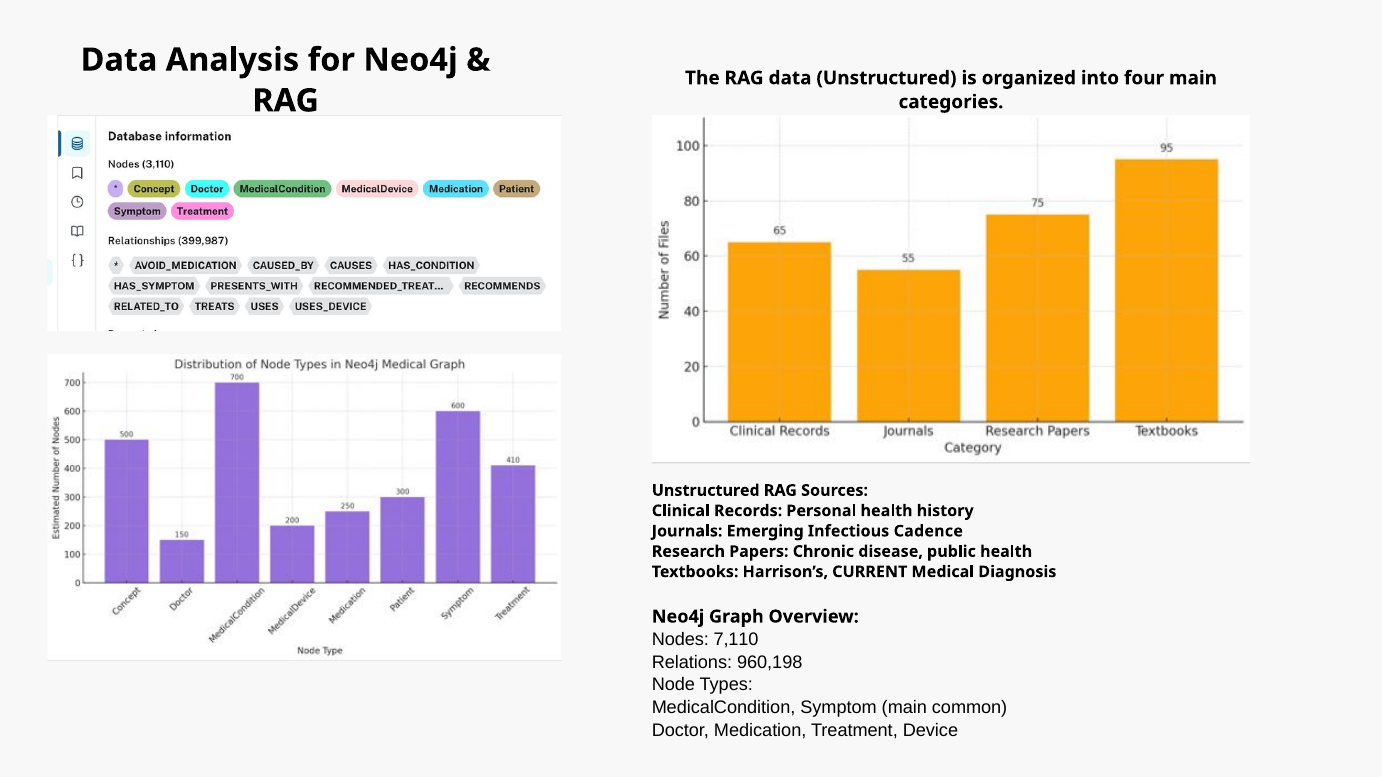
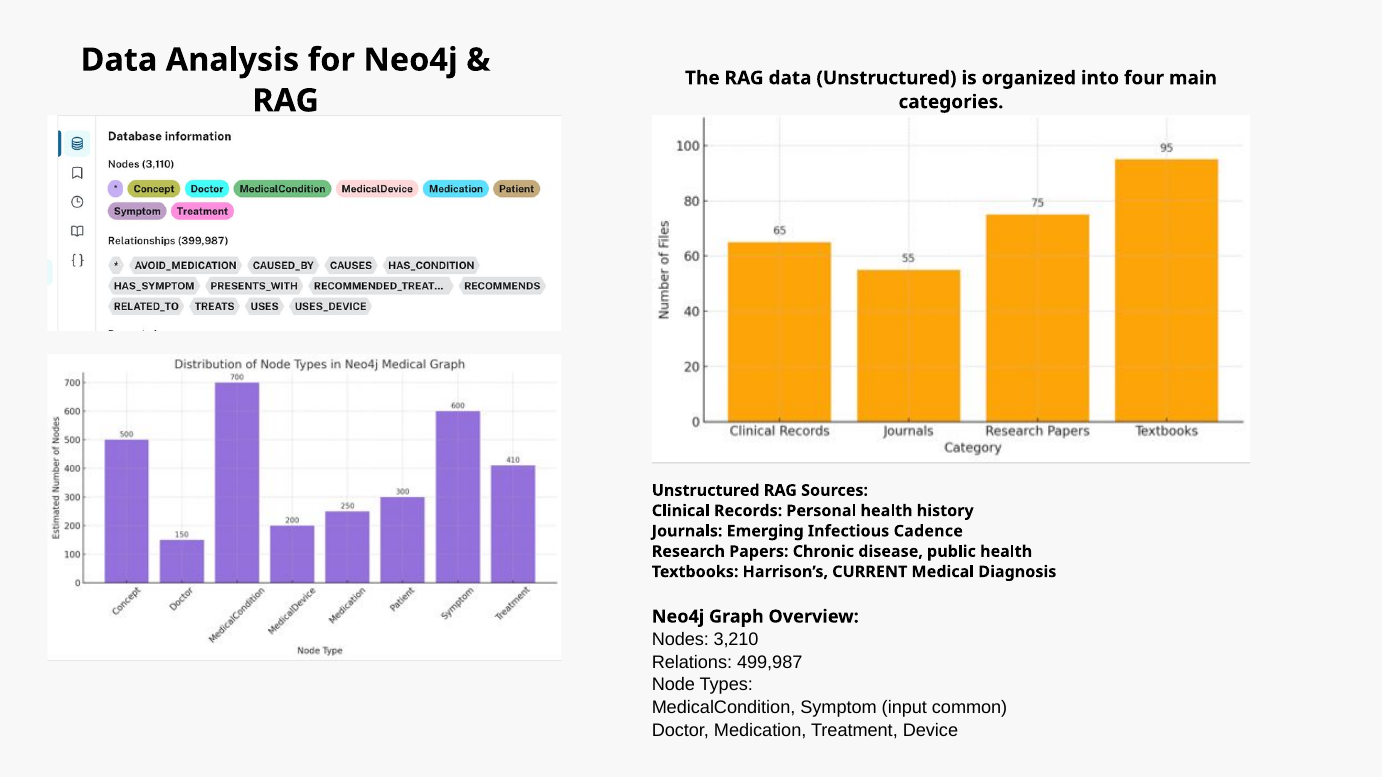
7,110: 7,110 -> 3,210 (736, 640)
960,198: 960,198 -> 499,987 (770, 662)
Symptom main: main -> input (904, 708)
